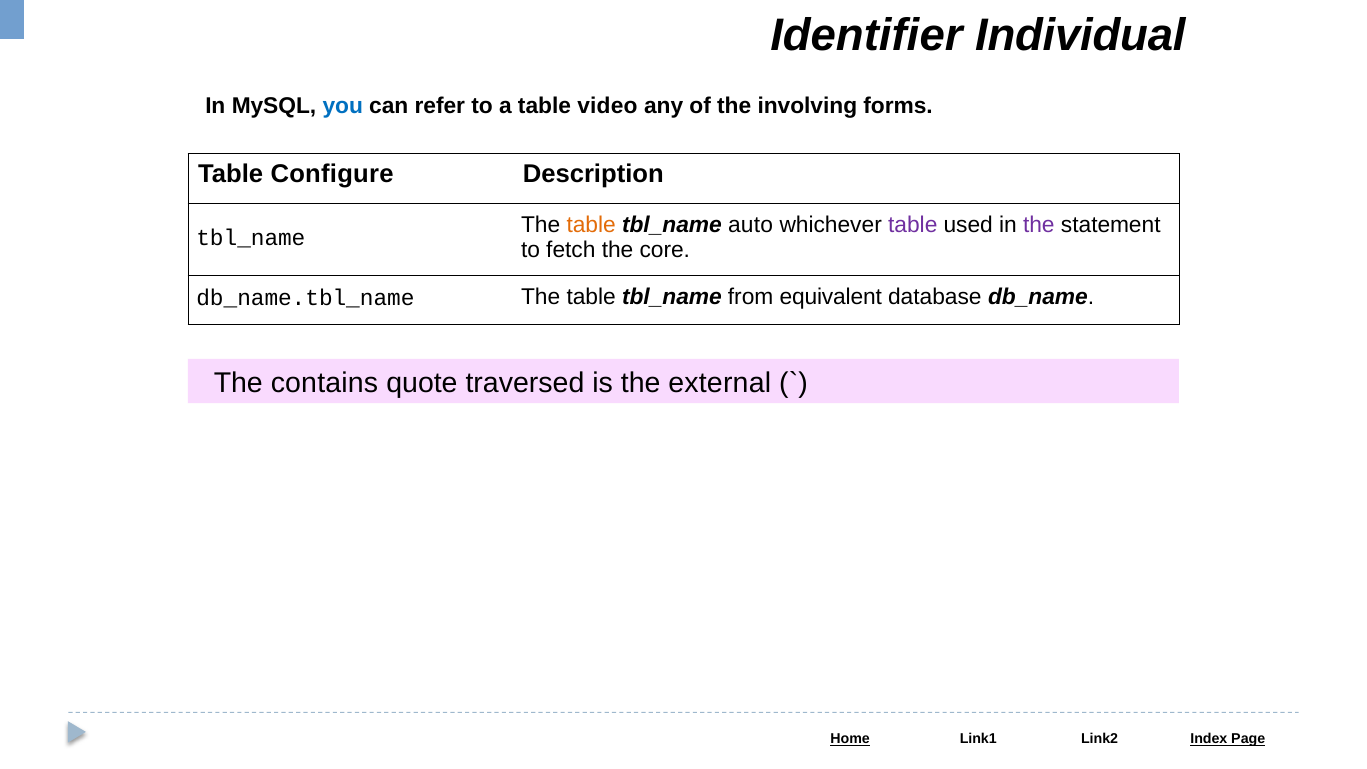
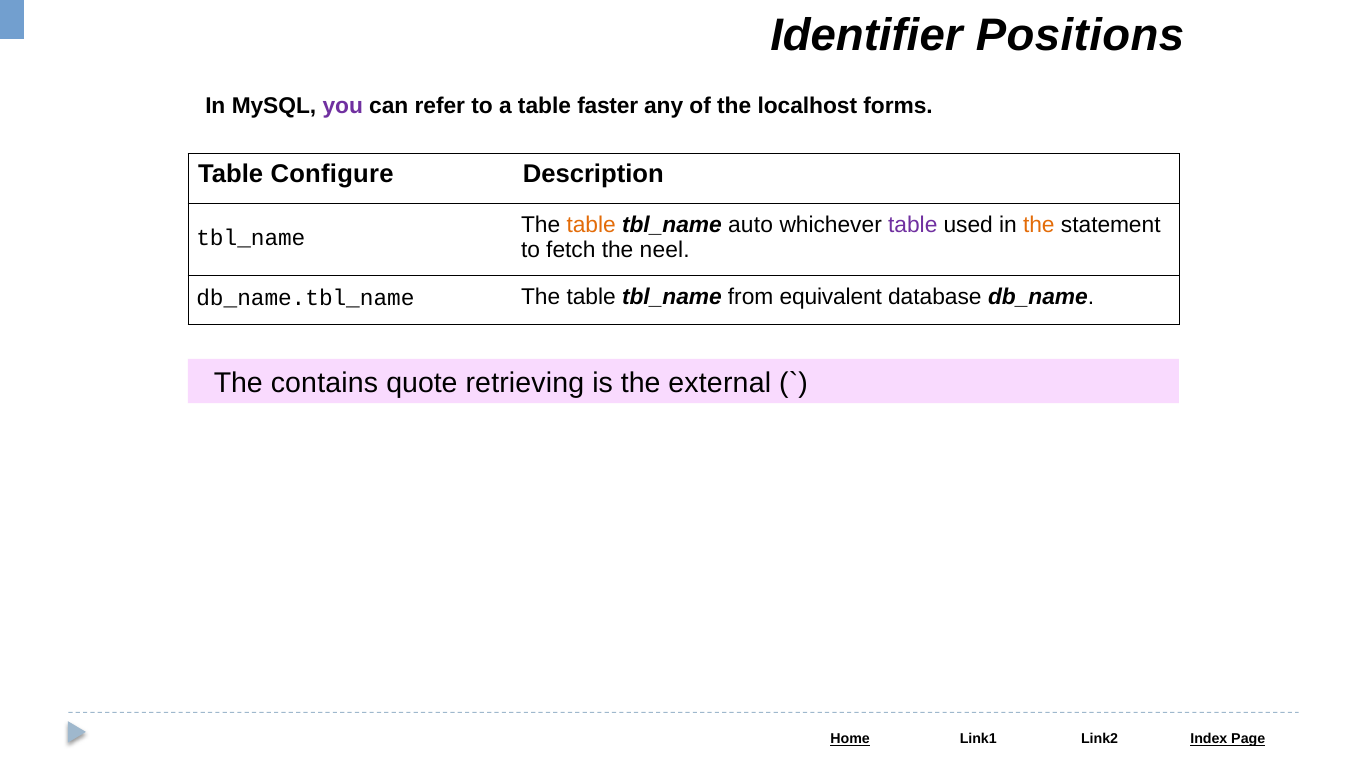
Individual: Individual -> Positions (1080, 36)
you colour: blue -> purple (343, 106)
video: video -> faster (608, 106)
involving: involving -> localhost (807, 106)
the colour: purple -> orange (1039, 225)
core: core -> neel (665, 250)
traversed: traversed -> retrieving (525, 383)
